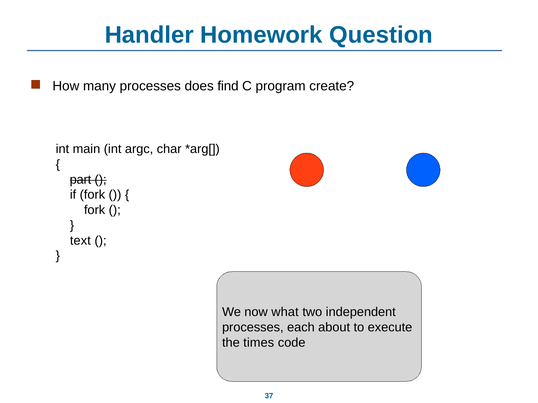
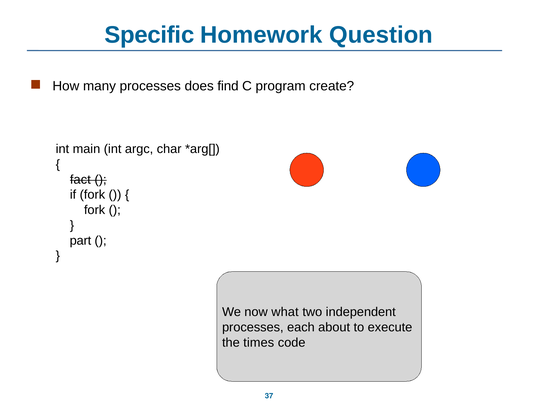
Handler: Handler -> Specific (149, 35)
part: part -> fact (80, 180)
text: text -> part (80, 241)
